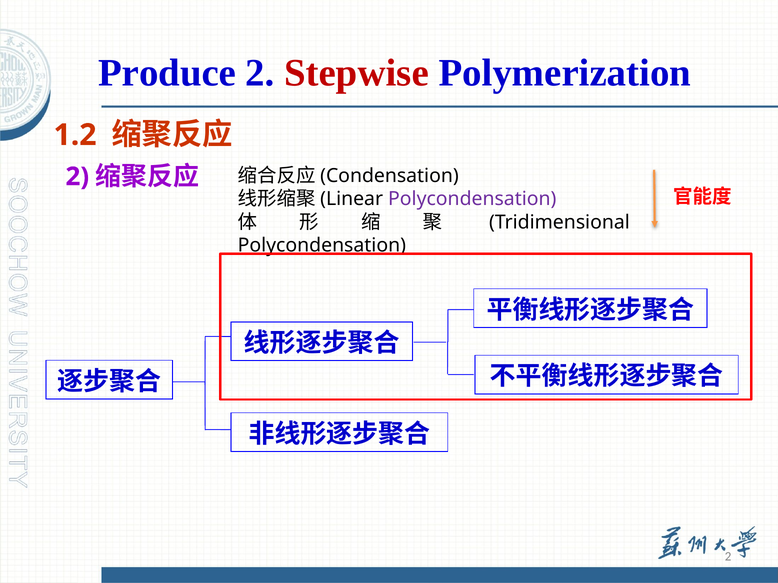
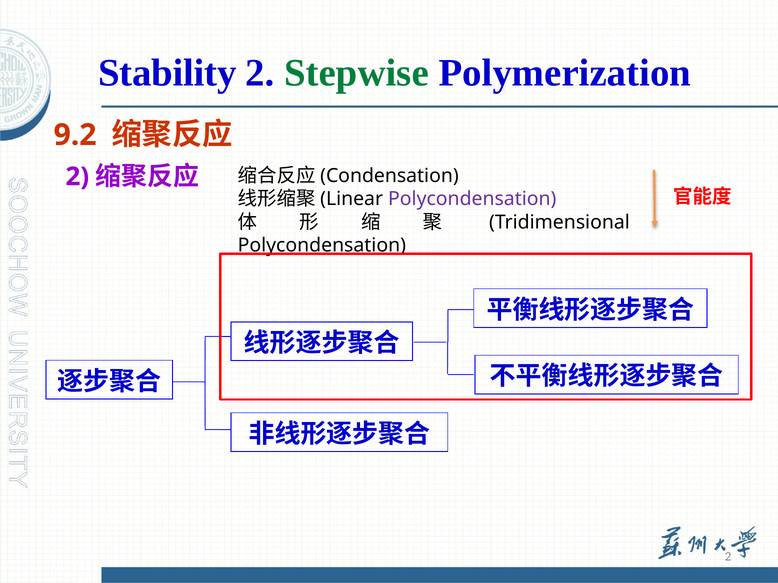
Produce: Produce -> Stability (167, 73)
Stepwise colour: red -> green (357, 73)
1.2: 1.2 -> 9.2 (75, 135)
